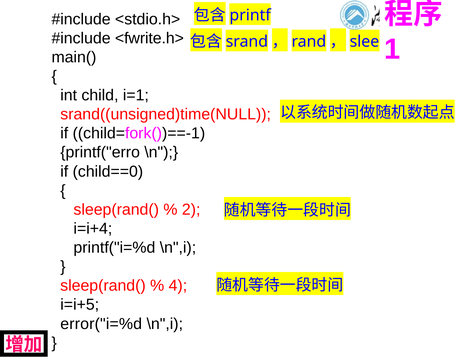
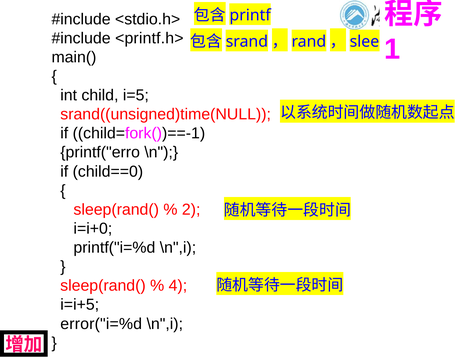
<fwrite.h>: <fwrite.h> -> <printf.h> (149, 38)
i=1: i=1 -> i=5 (136, 95)
i=i+4: i=i+4 -> i=i+0 (93, 229)
